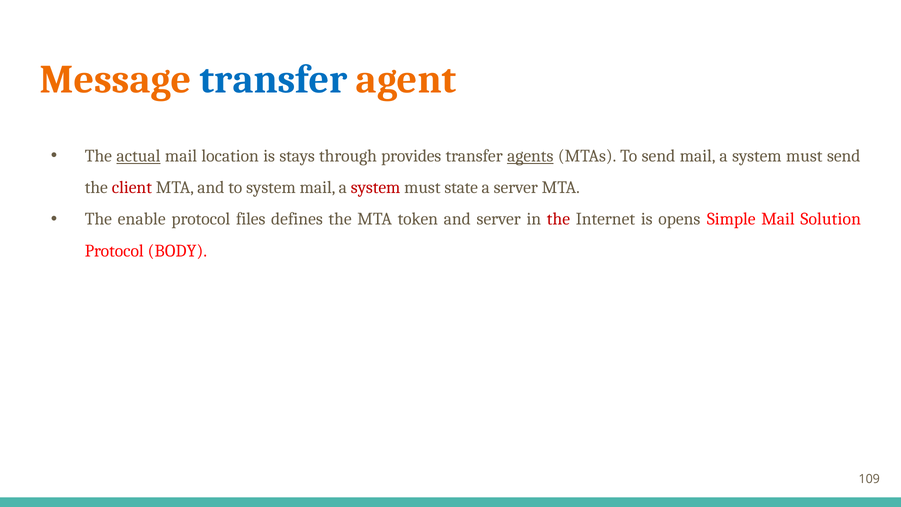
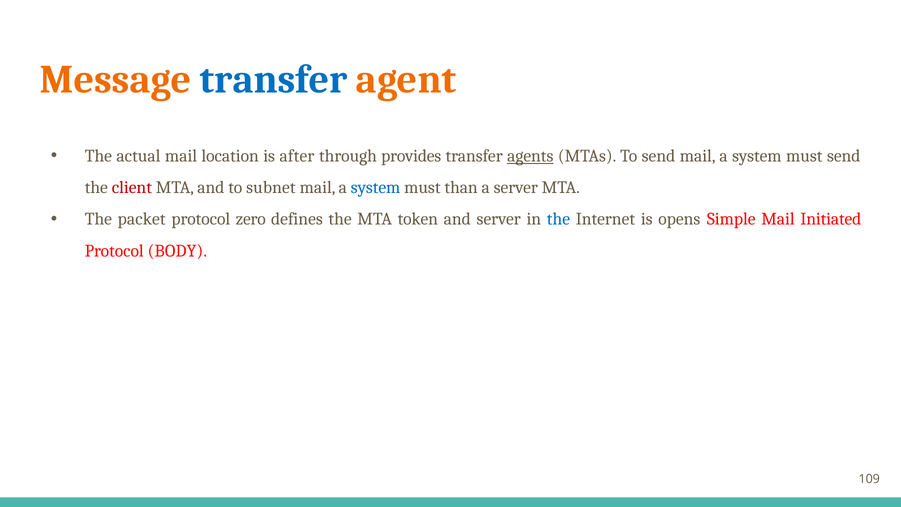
actual underline: present -> none (138, 156)
stays: stays -> after (297, 156)
to system: system -> subnet (271, 188)
system colour: red -> blue (376, 188)
state: state -> than (461, 188)
enable: enable -> packet (142, 219)
files: files -> zero (251, 219)
the colour: red -> blue (558, 219)
Solution: Solution -> Initiated (831, 219)
